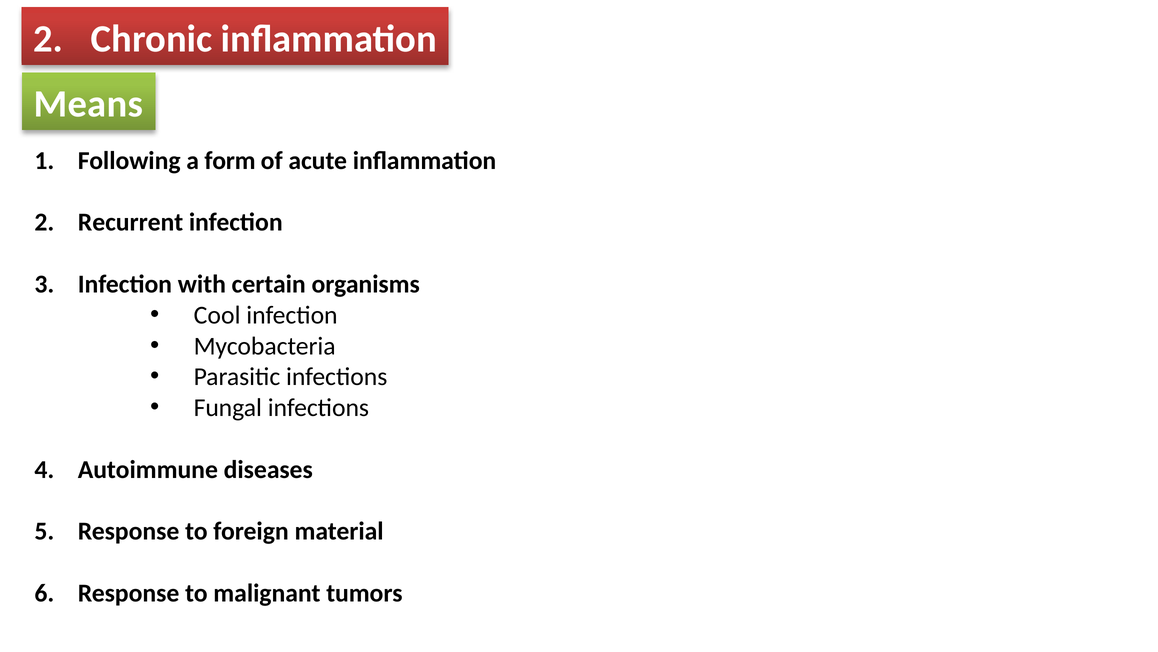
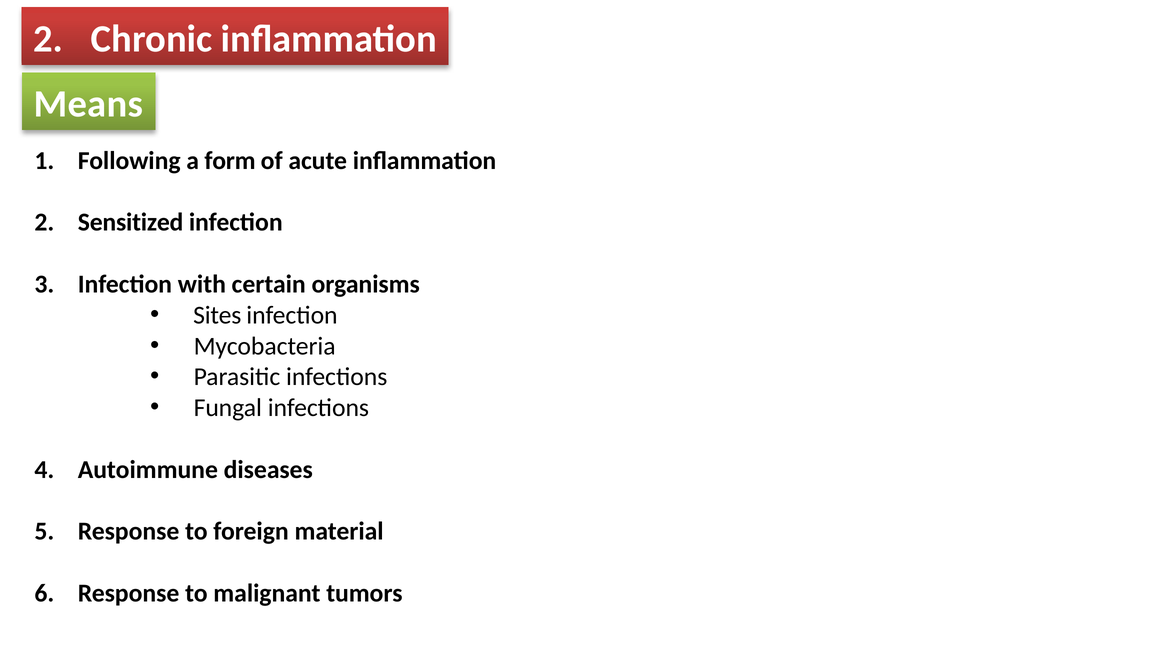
Recurrent: Recurrent -> Sensitized (131, 222)
Cool: Cool -> Sites (217, 315)
